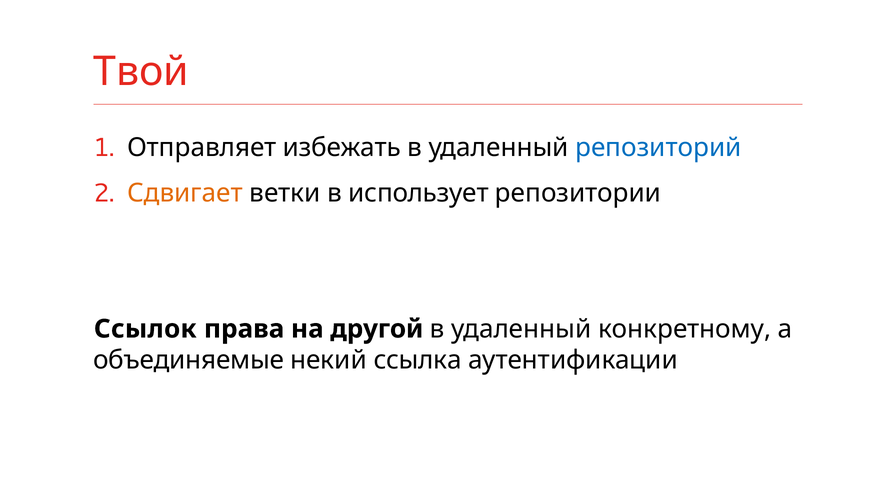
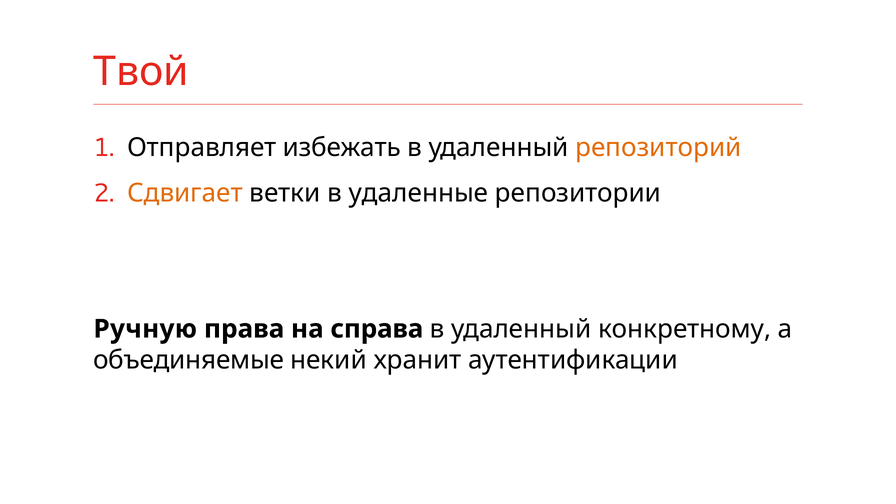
репозиторий colour: blue -> orange (658, 148)
использует: использует -> удаленные (418, 193)
Ссылок: Ссылок -> Ручную (145, 329)
другой: другой -> справа (377, 329)
ссылка: ссылка -> хранит (417, 360)
